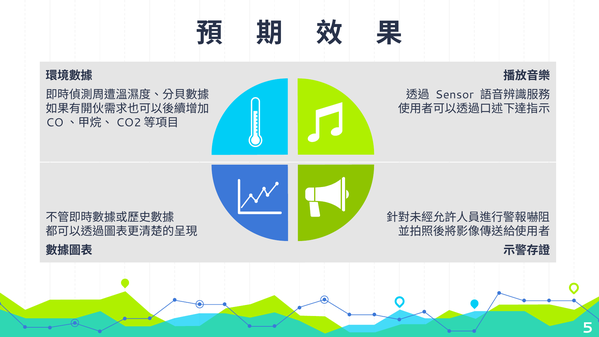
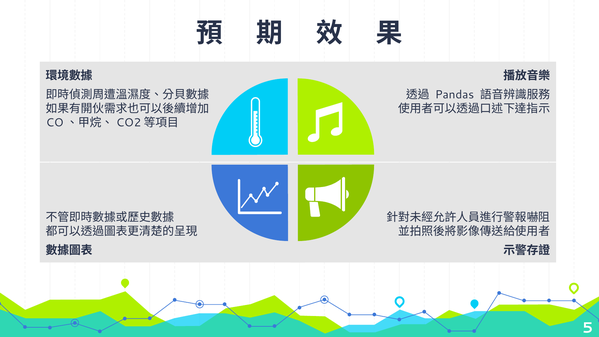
Sensor: Sensor -> Pandas (455, 95)
